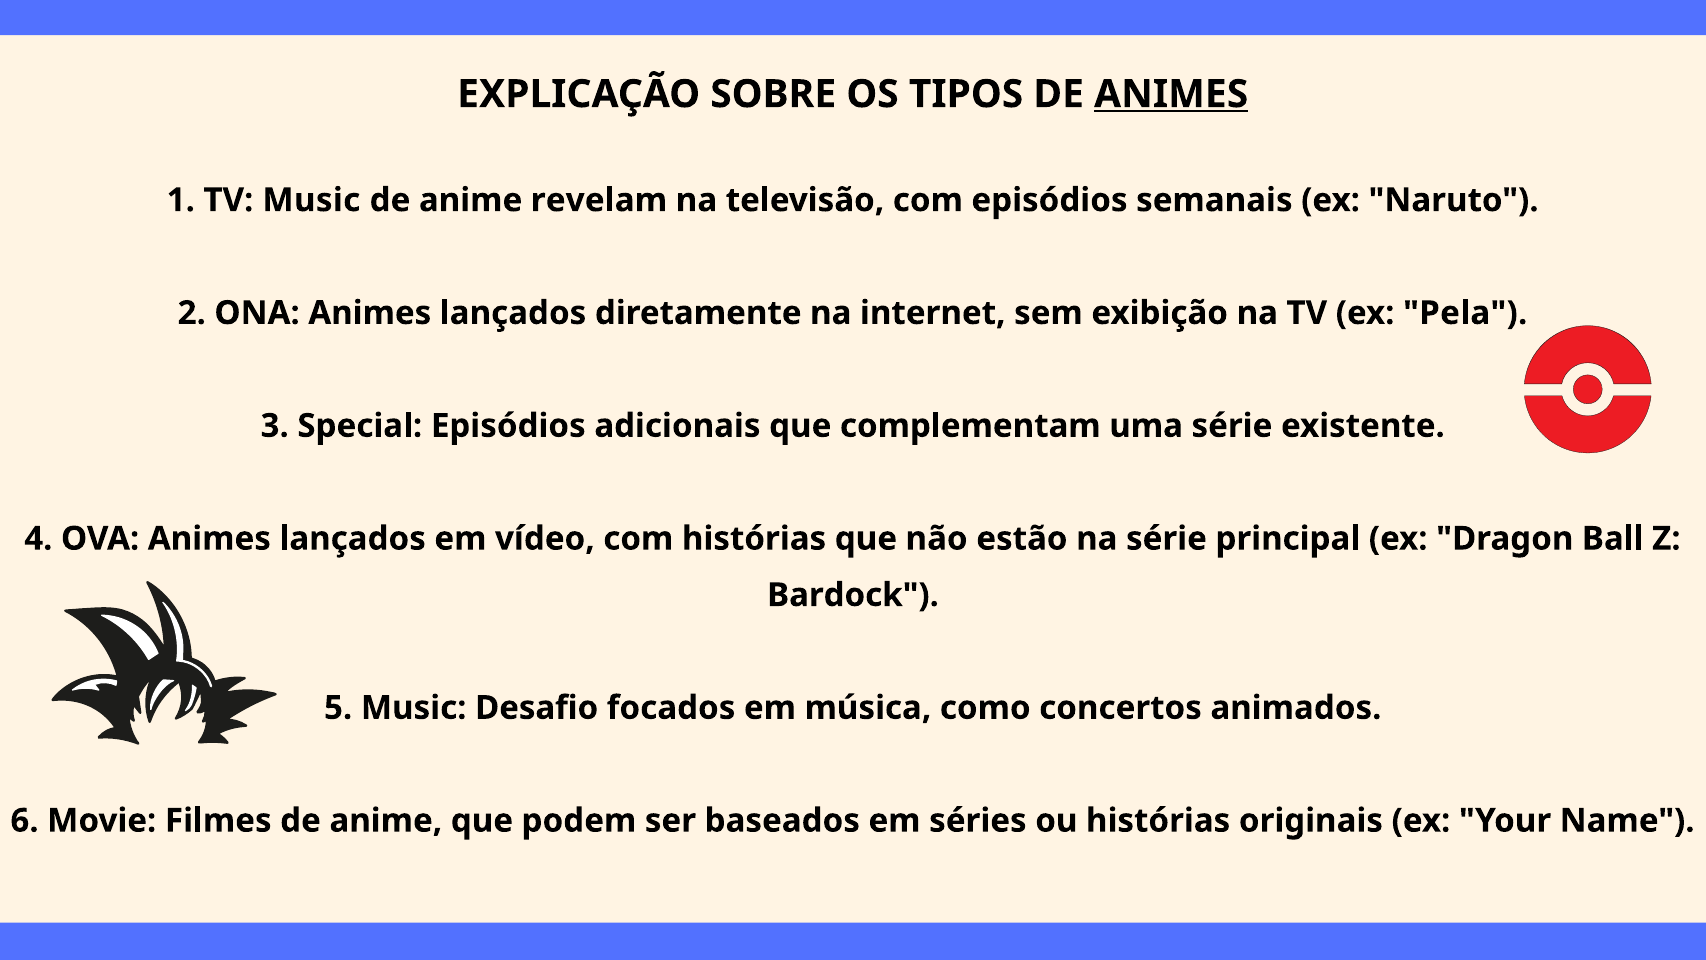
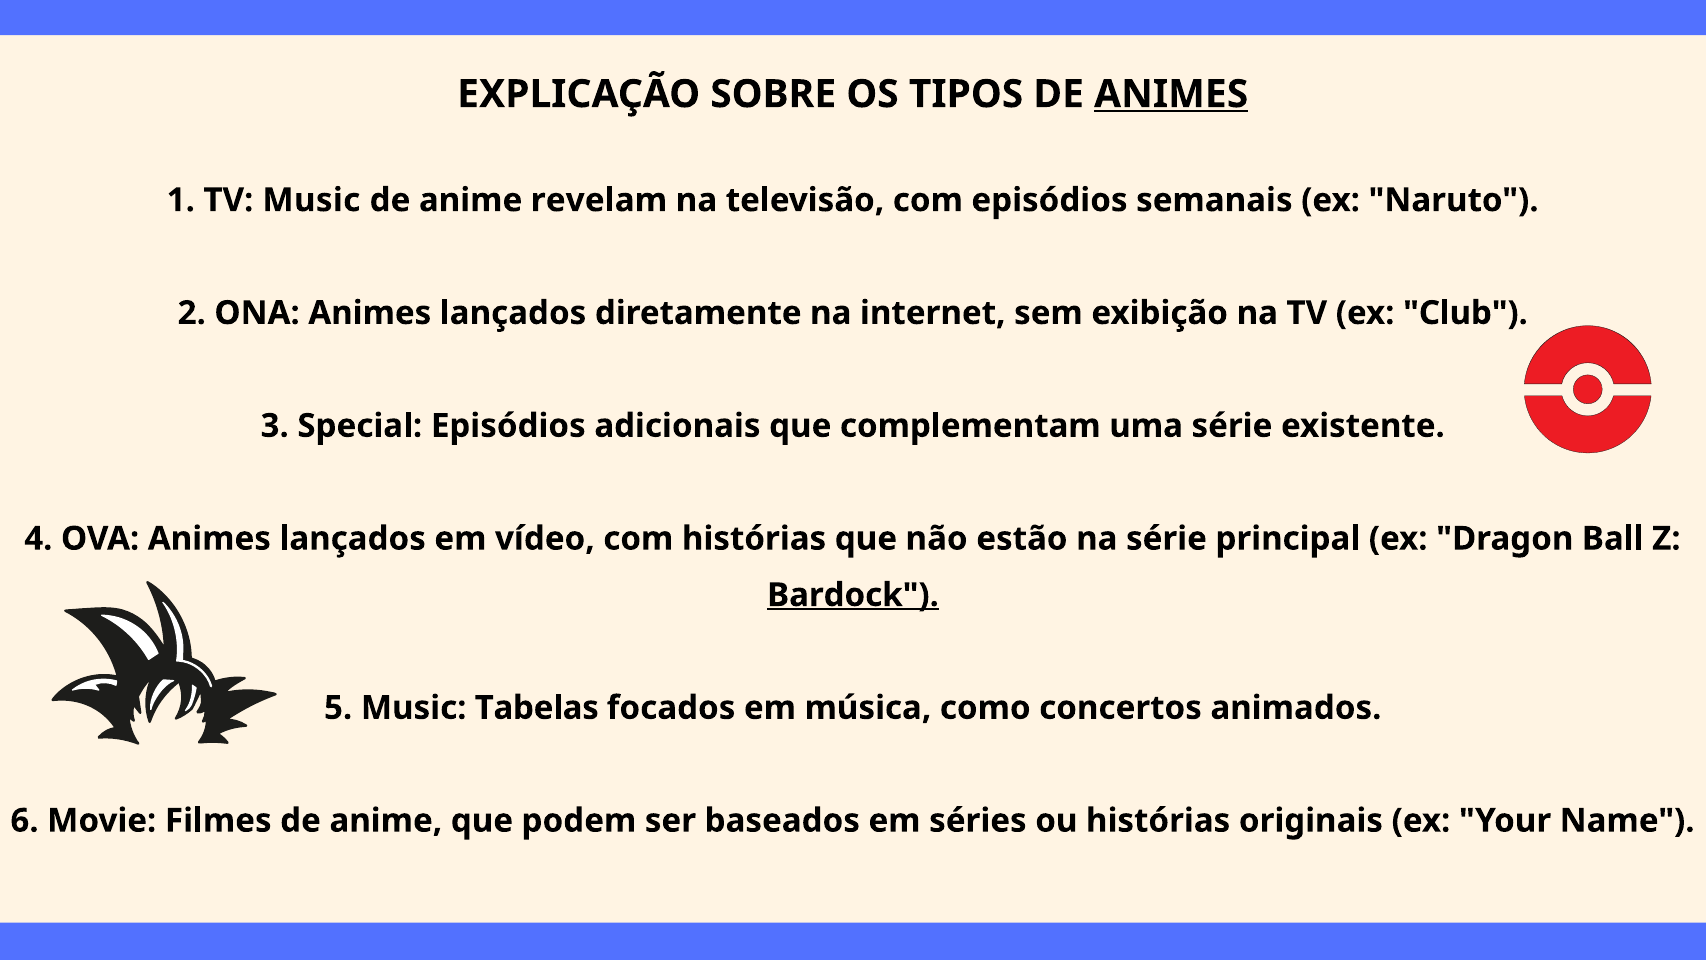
Pela: Pela -> Club (1465, 313)
Bardock underline: none -> present (853, 595)
Desafio: Desafio -> Tabelas (537, 708)
